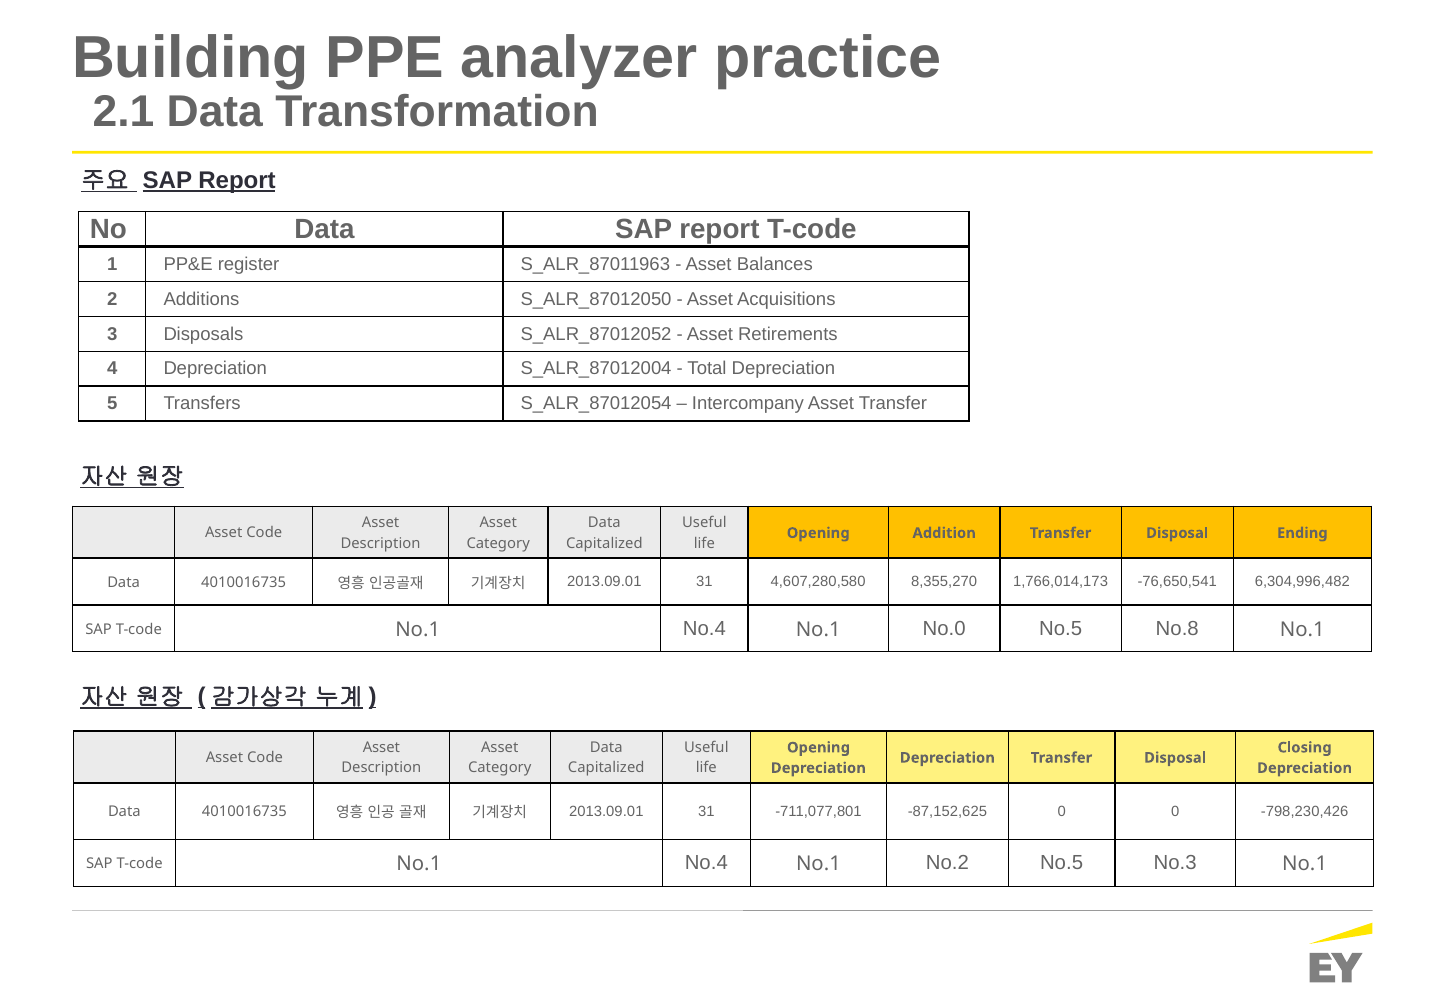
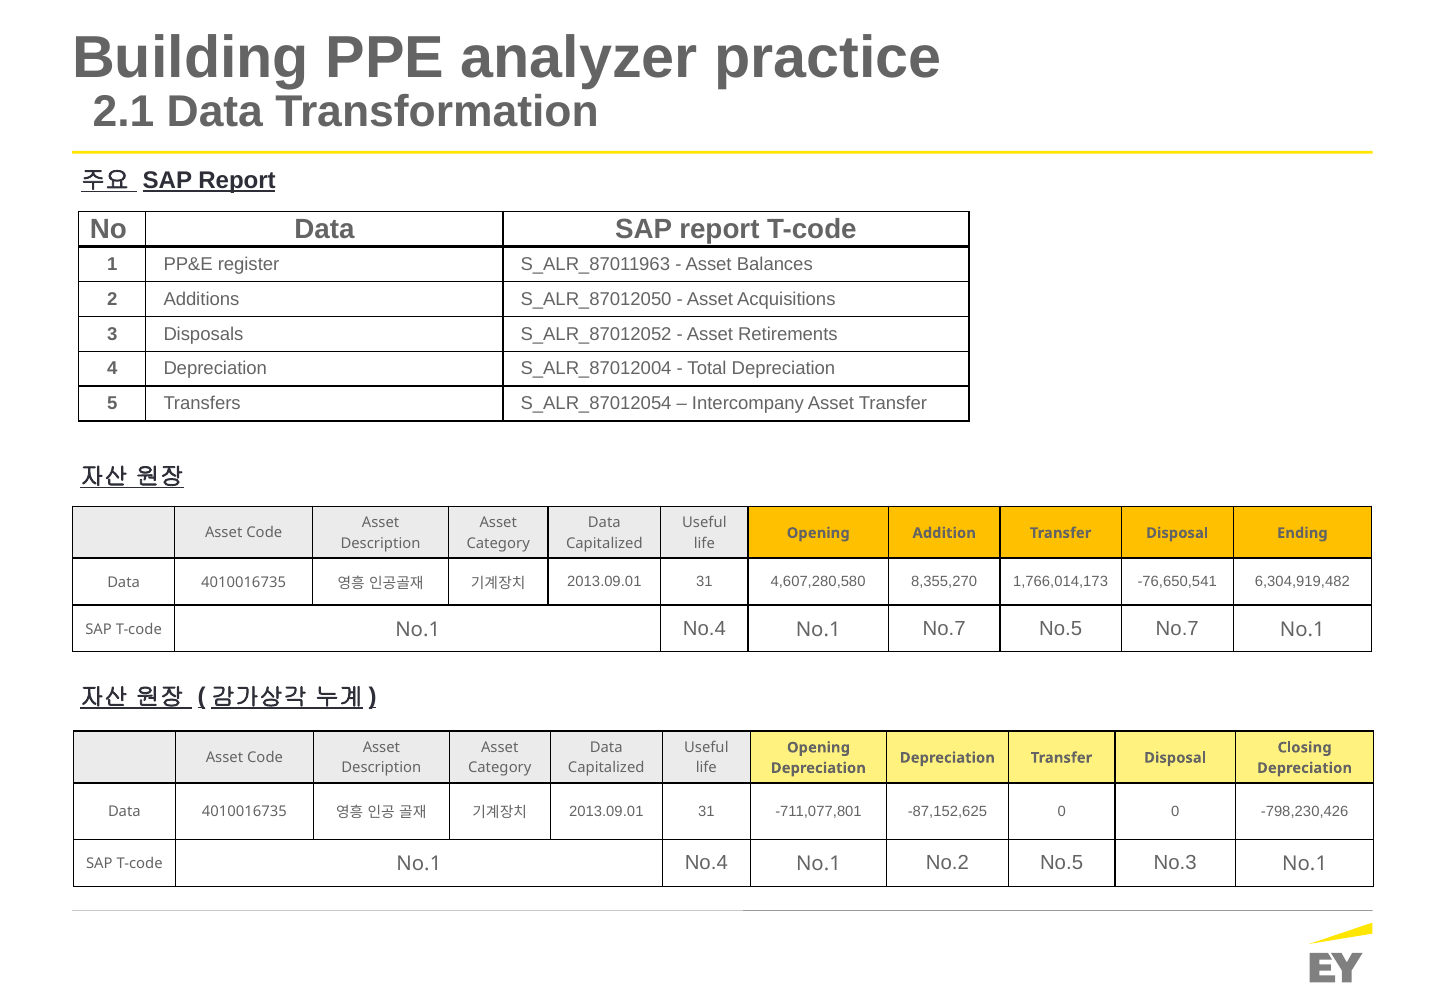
6,304,996,482: 6,304,996,482 -> 6,304,919,482 (1302, 582)
No.1 No.0: No.0 -> No.7 (944, 629)
No.5 No.8: No.8 -> No.7 (1177, 629)
